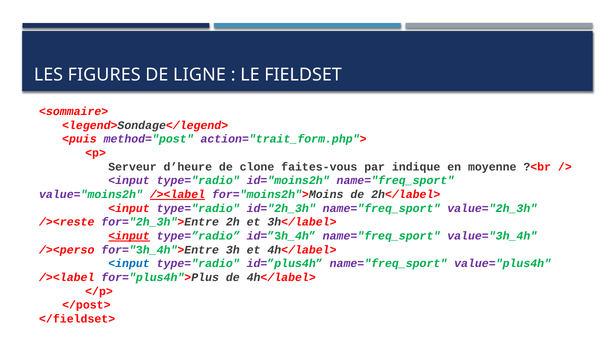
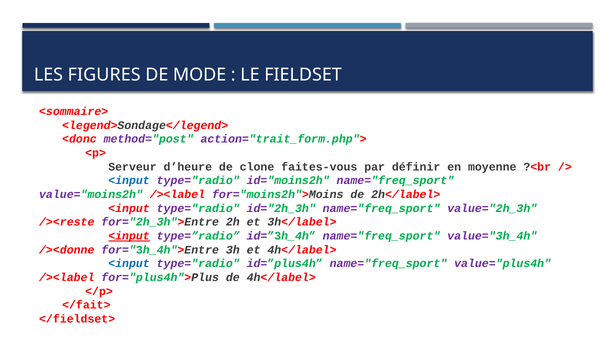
LIGNE: LIGNE -> MODE (200, 75)
<puis: <puis -> <donc (79, 139)
indique: indique -> définir (416, 167)
<input colour: purple -> blue (129, 181)
/><label underline: present -> none (177, 194)
/><perso: /><perso -> /><donne (67, 250)
</post>: </post> -> </fait> (86, 305)
